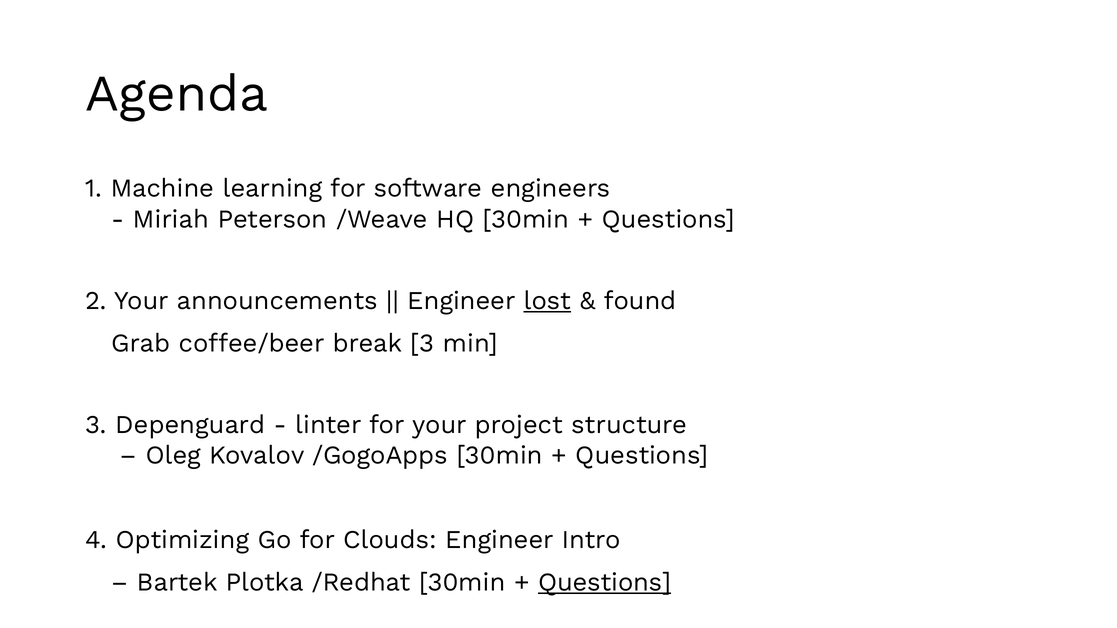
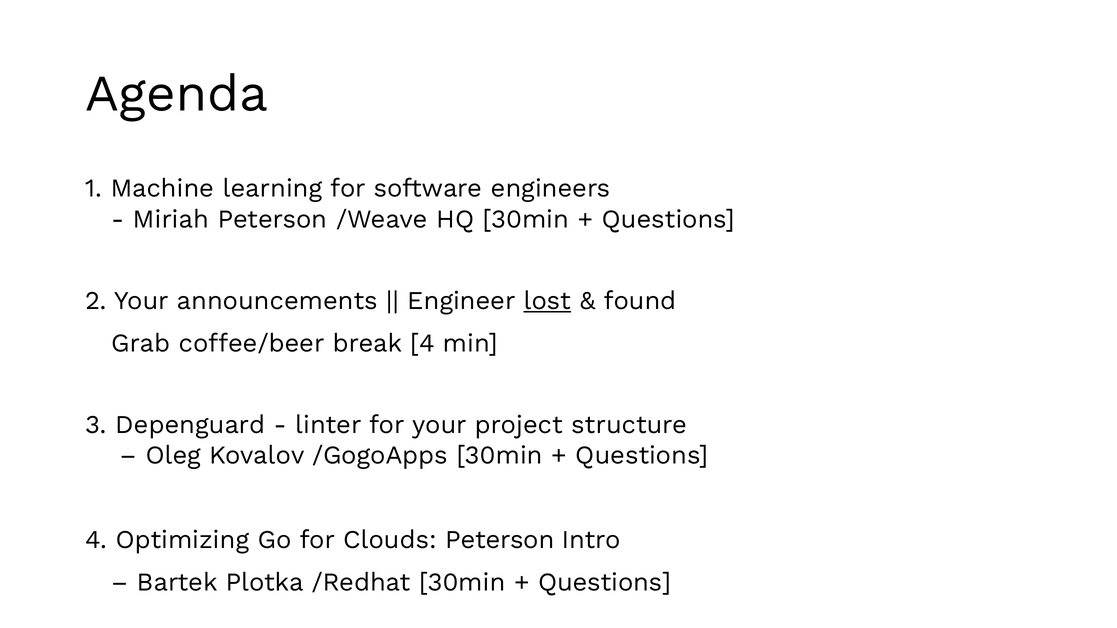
break 3: 3 -> 4 (423, 343)
Clouds Engineer: Engineer -> Peterson (500, 540)
Questions underline: present -> none (605, 583)
